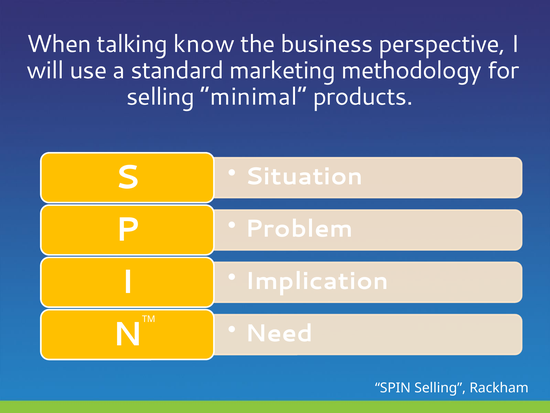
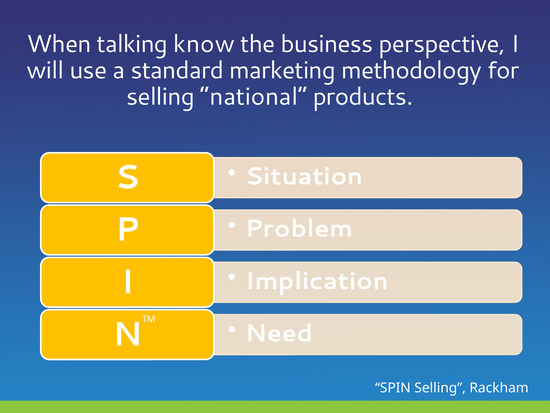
minimal: minimal -> national (254, 97)
